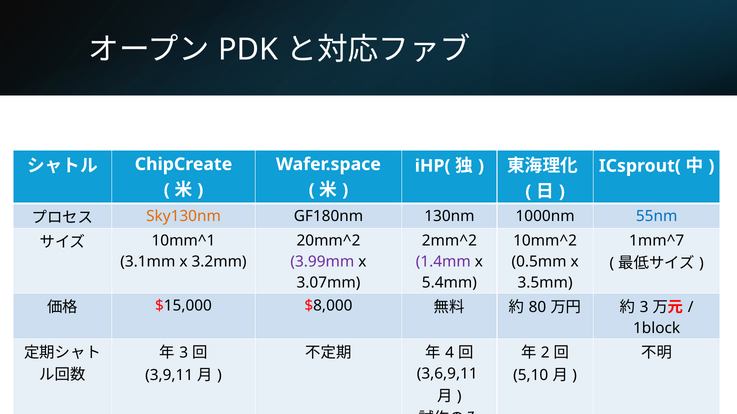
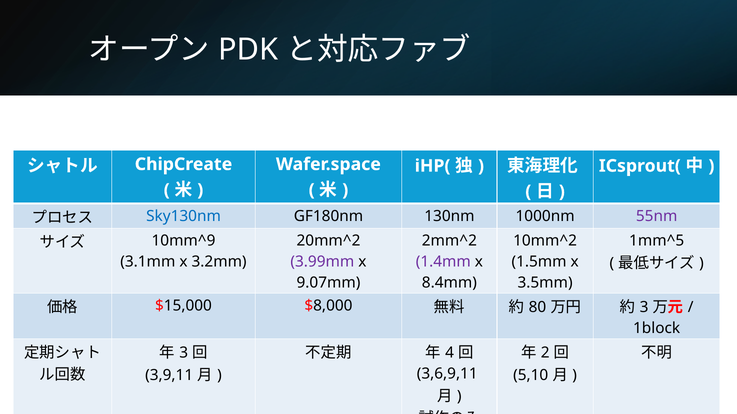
Sky130nm colour: orange -> blue (184, 216)
55nm colour: blue -> purple (657, 216)
10mm^1: 10mm^1 -> 10mm^9 (183, 241)
1mm^7: 1mm^7 -> 1mm^5 (657, 241)
0.5mm: 0.5mm -> 1.5mm (539, 262)
3.07mm: 3.07mm -> 9.07mm (328, 283)
5.4mm: 5.4mm -> 8.4mm (449, 283)
